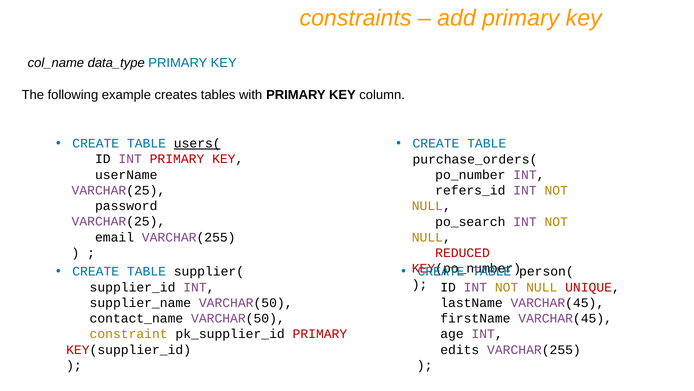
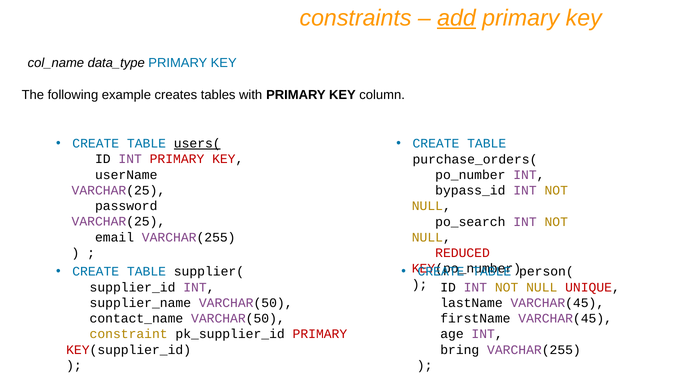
add underline: none -> present (456, 18)
refers_id: refers_id -> bypass_id (470, 190)
edits: edits -> bring (460, 349)
